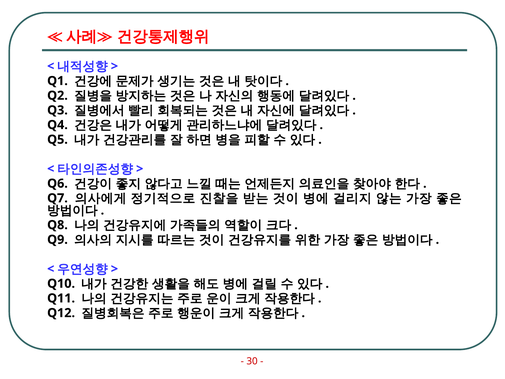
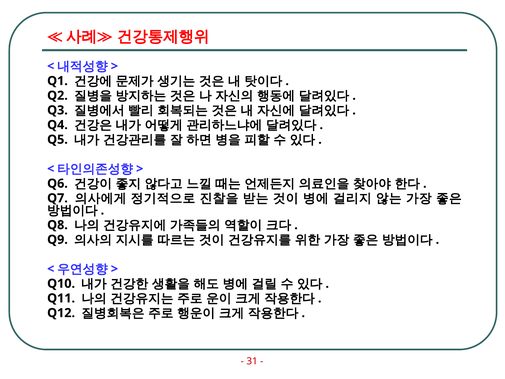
30: 30 -> 31 (252, 361)
